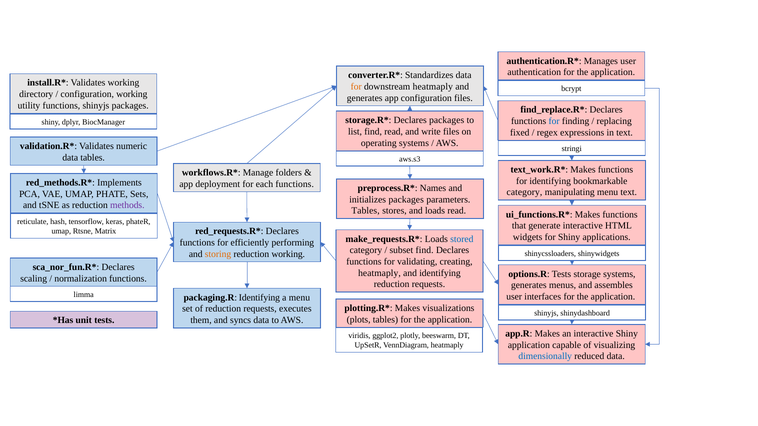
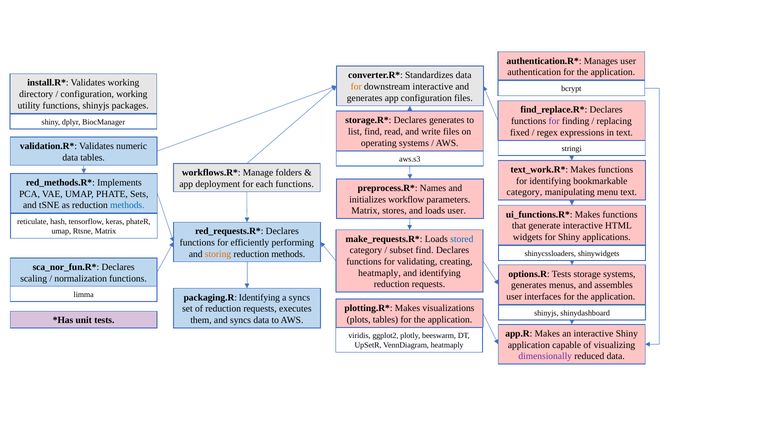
downstream heatmaply: heatmaply -> interactive (433, 87)
Declares packages: packages -> generates (447, 120)
for colour: blue -> purple (554, 121)
initializes packages: packages -> workflow (406, 200)
methods colour: purple -> blue (127, 205)
Tables: Tables -> Matrix (366, 211)
loads read: read -> user (457, 211)
working: working -> methods (288, 254)
a menu: menu -> syncs (299, 298)
dimensionally colour: blue -> purple (545, 357)
